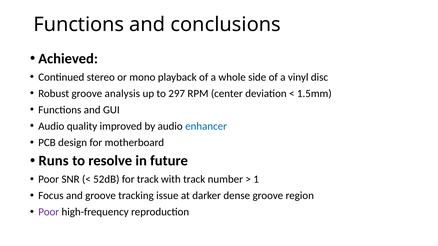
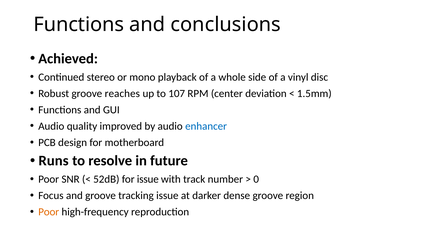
analysis: analysis -> reaches (122, 94)
297: 297 -> 107 (177, 94)
for track: track -> issue (148, 179)
1: 1 -> 0 (256, 179)
Poor colour: purple -> orange (49, 212)
